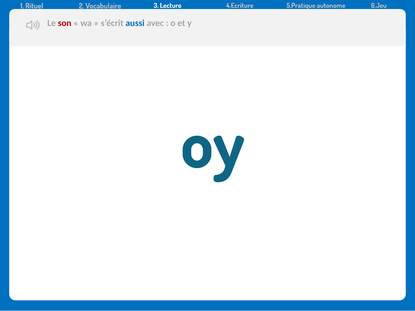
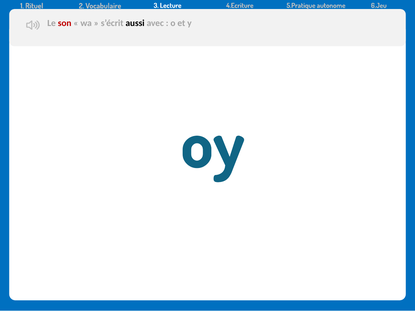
aussi colour: blue -> black (135, 23)
